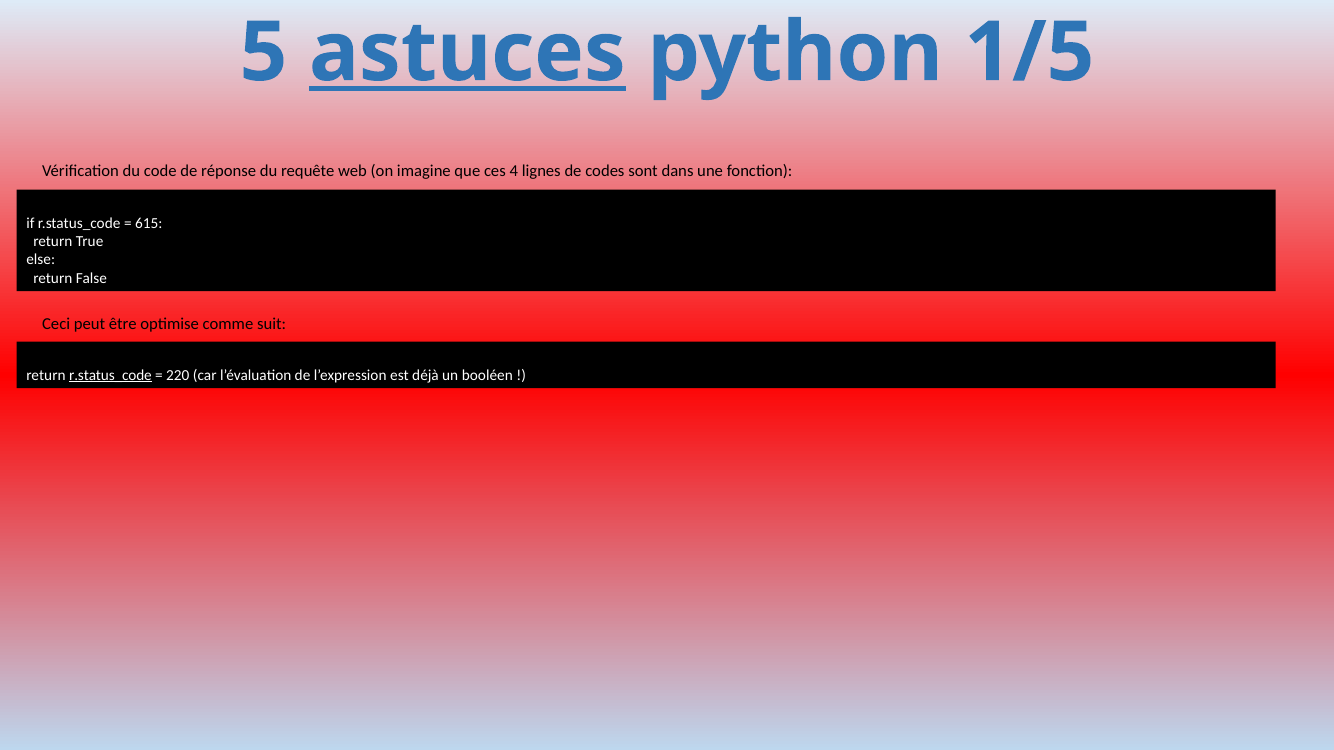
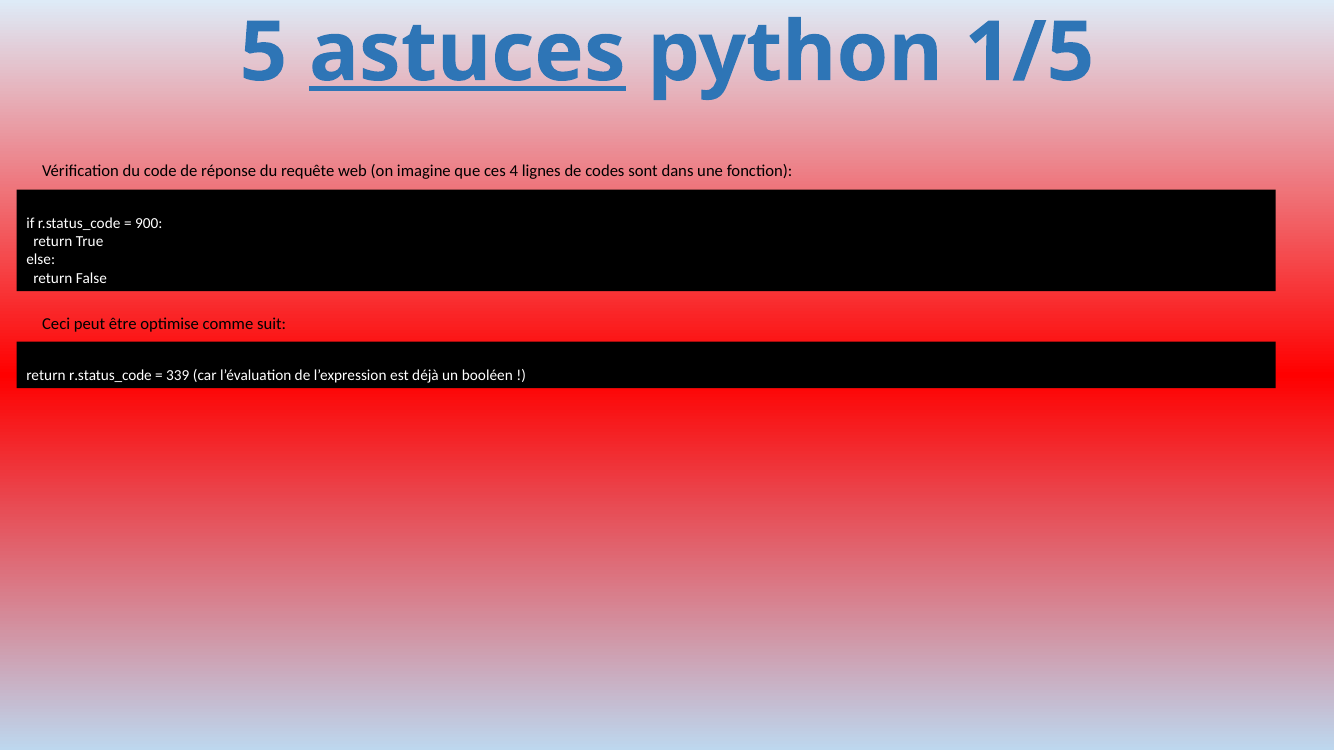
615: 615 -> 900 (149, 223)
r.status_code underline: present -> none (110, 375)
220: 220 -> 339 (178, 375)
